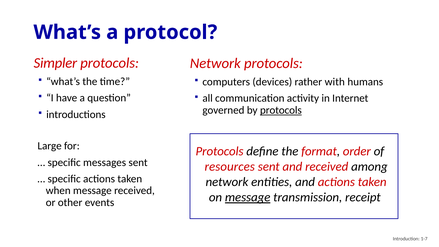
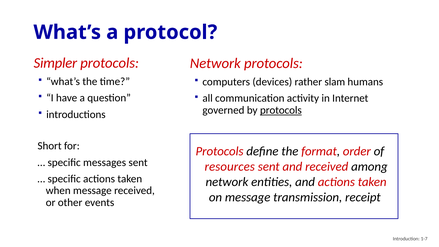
with: with -> slam (335, 82)
Large: Large -> Short (50, 146)
message underline: present -> none (248, 197)
